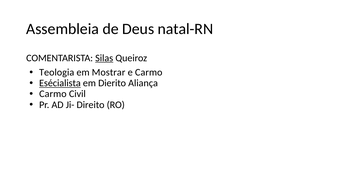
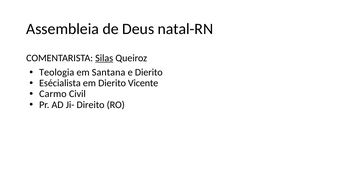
Mostrar: Mostrar -> Santana (109, 73)
e Carmo: Carmo -> Dierito (149, 73)
Esécialista underline: present -> none (60, 83)
Aliança: Aliança -> Vicente (143, 83)
